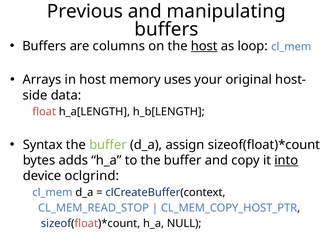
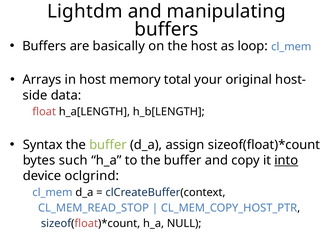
Previous: Previous -> Lightdm (85, 11)
columns: columns -> basically (119, 46)
host underline: present -> none (204, 46)
uses: uses -> total (178, 80)
adds: adds -> such (73, 160)
